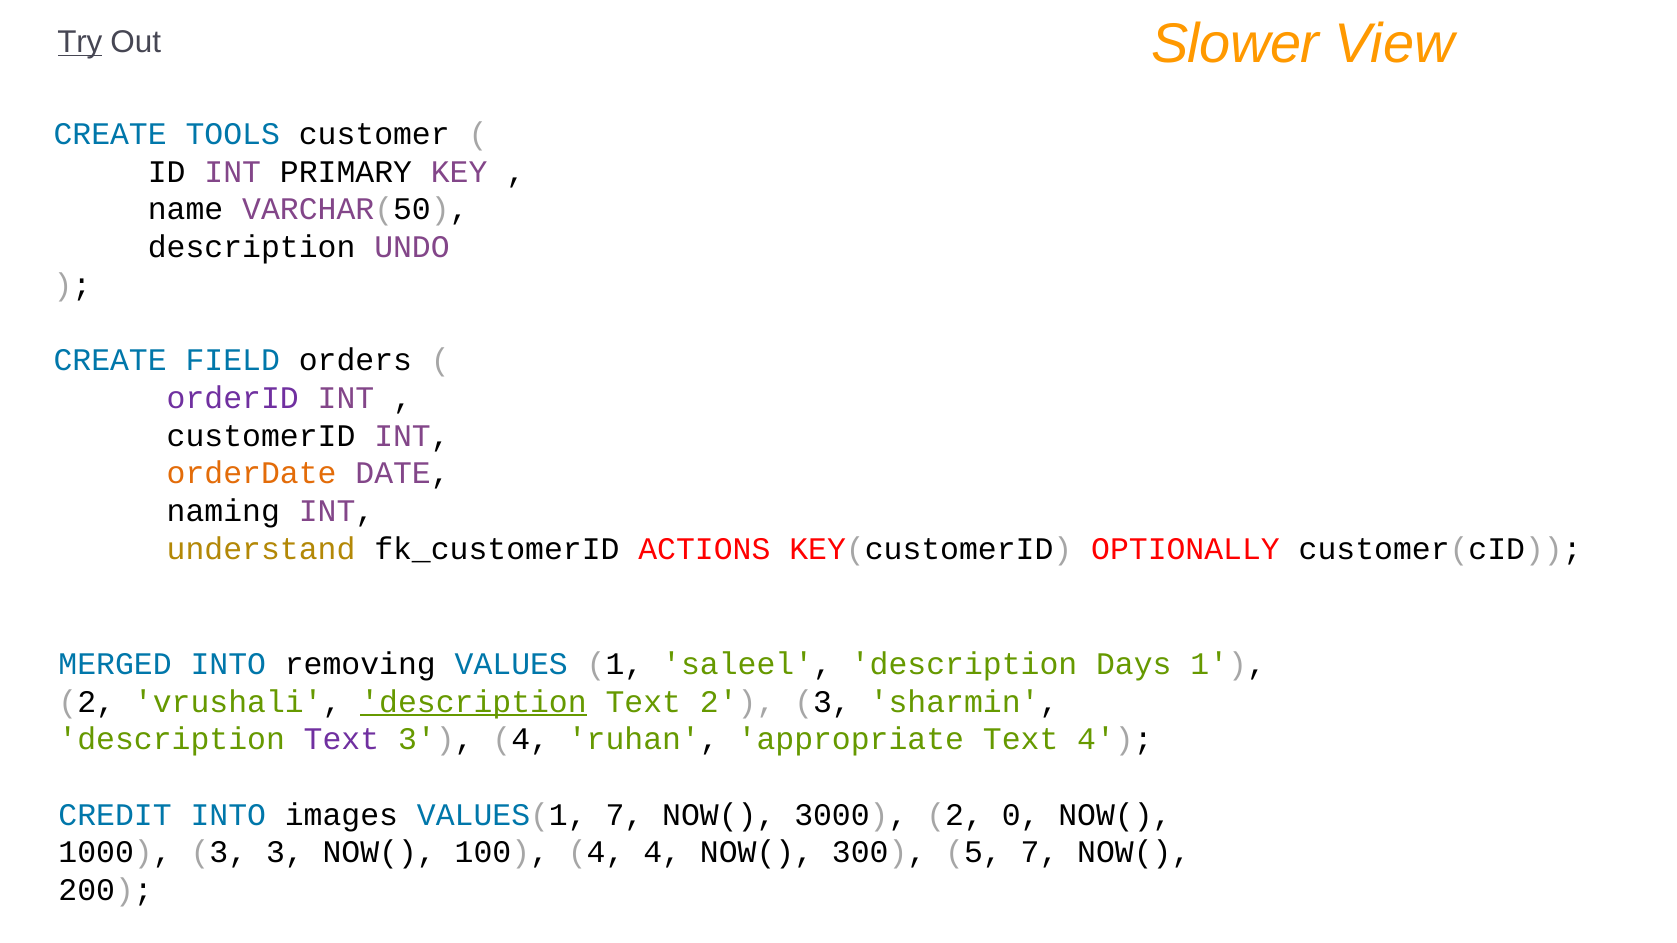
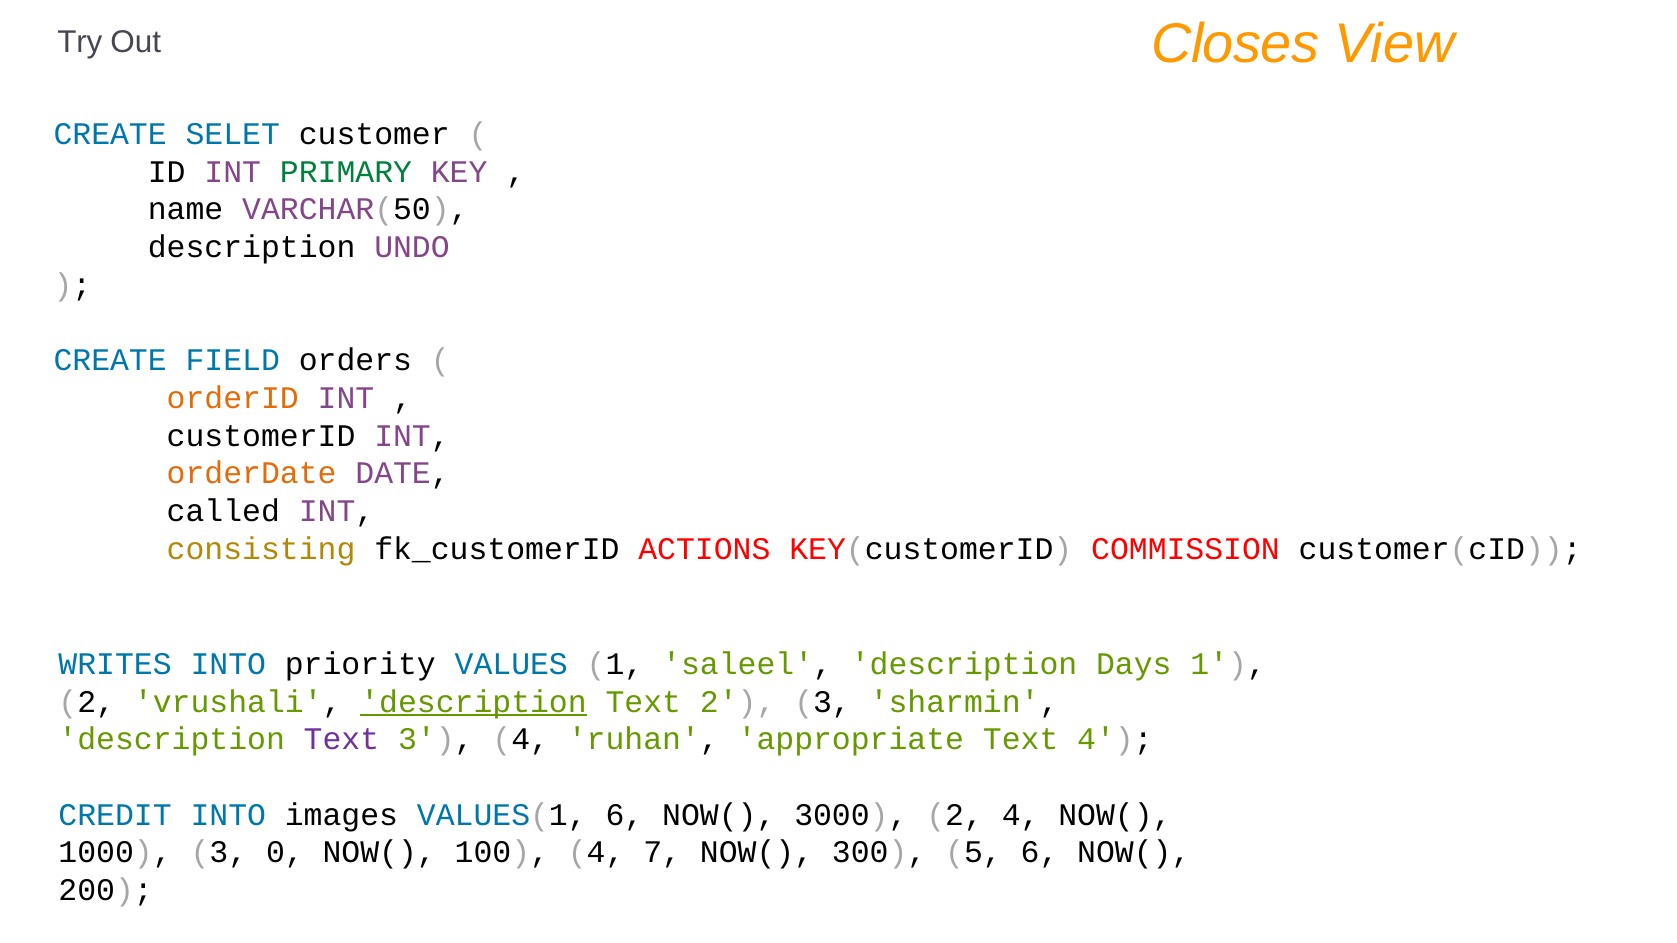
Slower: Slower -> Closes (1235, 44)
Try underline: present -> none (80, 42)
TOOLS: TOOLS -> SELET (233, 134)
PRIMARY colour: black -> green (346, 172)
orderID colour: purple -> orange (233, 398)
naming: naming -> called (223, 511)
understand: understand -> consisting (261, 549)
OPTIONALLY: OPTIONALLY -> COMMISSION (1185, 549)
MERGED: MERGED -> WRITES (115, 664)
removing: removing -> priority (360, 664)
VALUES(1 7: 7 -> 6 (624, 815)
2 0: 0 -> 4 (1021, 815)
3 3: 3 -> 0 (285, 853)
4 4: 4 -> 7 (662, 853)
5 7: 7 -> 6 (1040, 853)
